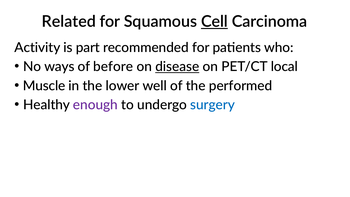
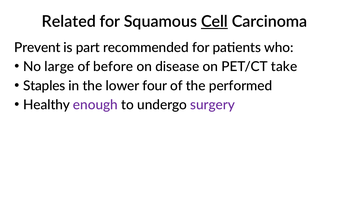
Activity: Activity -> Prevent (37, 48)
ways: ways -> large (59, 67)
disease underline: present -> none (177, 67)
local: local -> take (284, 67)
Muscle: Muscle -> Staples (44, 86)
well: well -> four (155, 86)
surgery colour: blue -> purple (213, 105)
